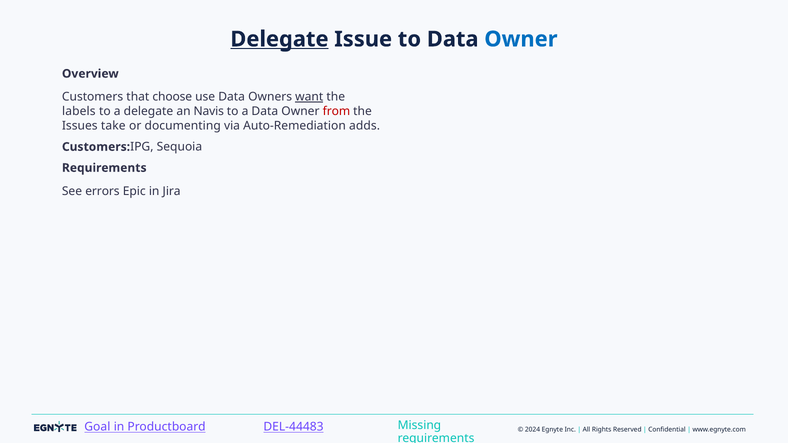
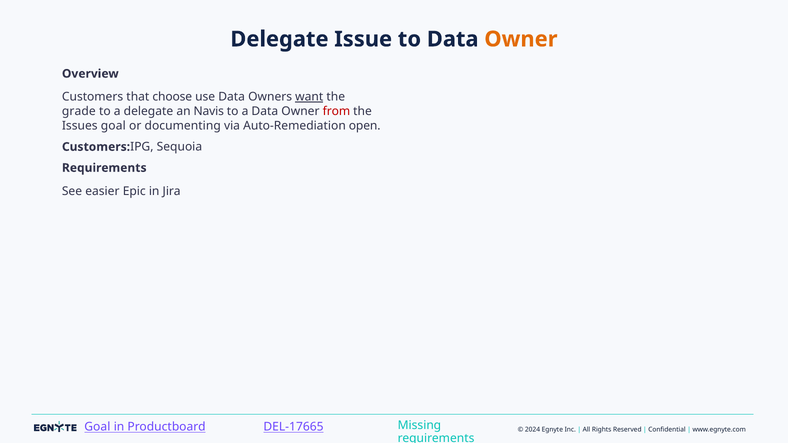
Delegate underline: present -> none (279, 39)
Owner colour: blue -> orange (521, 39)
labels: labels -> grade (79, 111)
Issues take: take -> goal (113, 126)
adds: adds -> open (365, 126)
errors: errors -> easier (102, 191)
DEL-44483: DEL-44483 -> DEL-17665 (293, 427)
